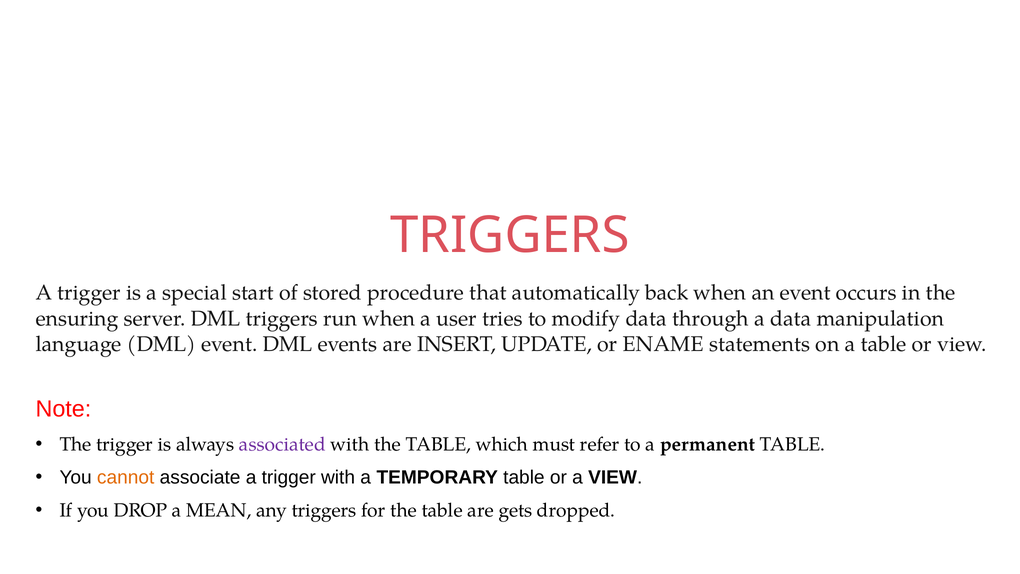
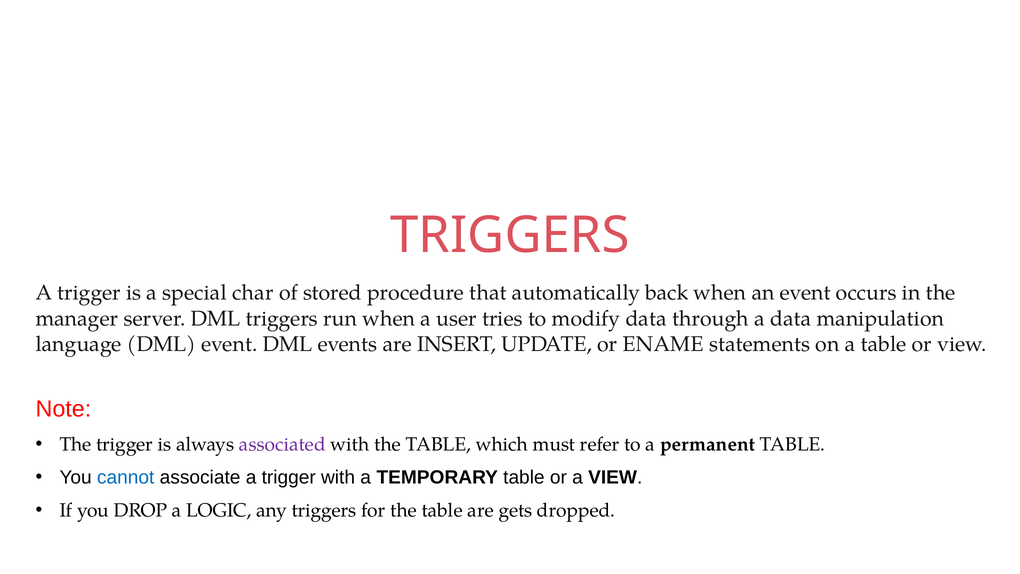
start: start -> char (253, 293)
ensuring: ensuring -> manager (77, 318)
cannot colour: orange -> blue (126, 477)
MEAN: MEAN -> LOGIC (219, 510)
